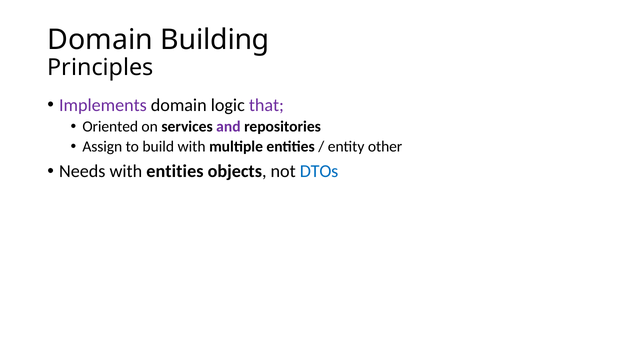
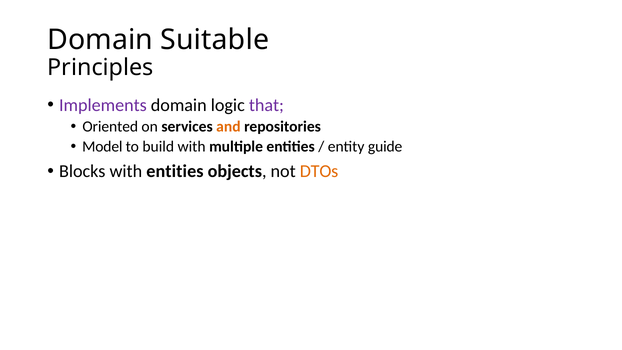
Building: Building -> Suitable (215, 40)
and colour: purple -> orange (228, 127)
Assign: Assign -> Model (102, 147)
other: other -> guide (385, 147)
Needs: Needs -> Blocks (82, 171)
DTOs colour: blue -> orange (319, 171)
